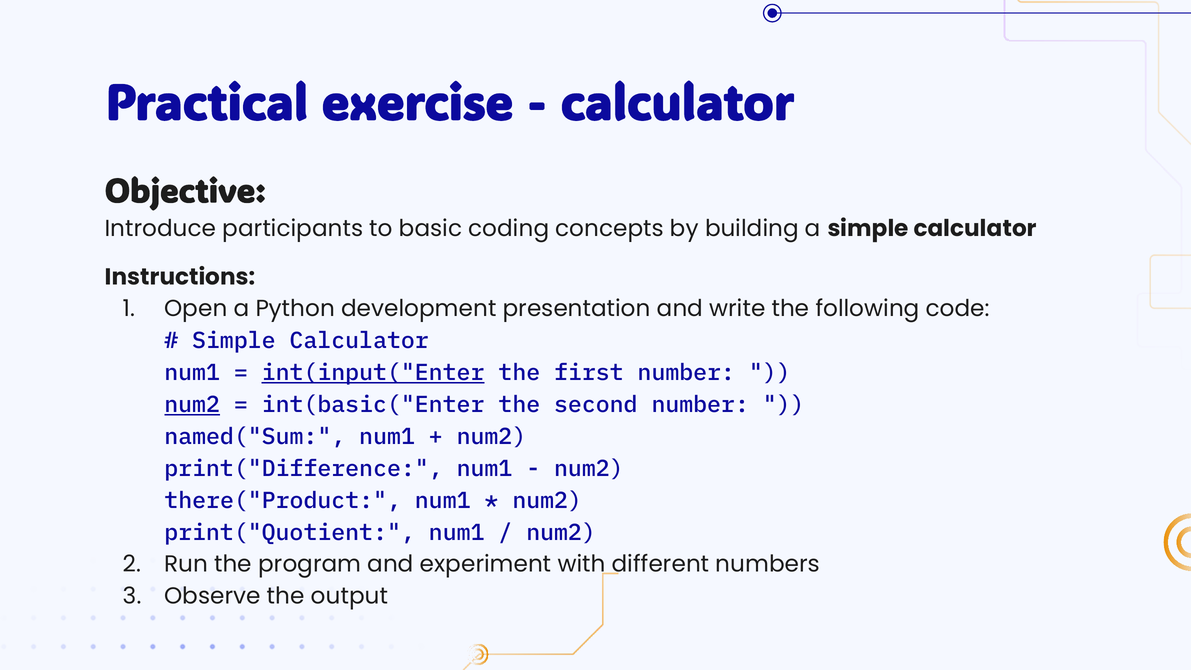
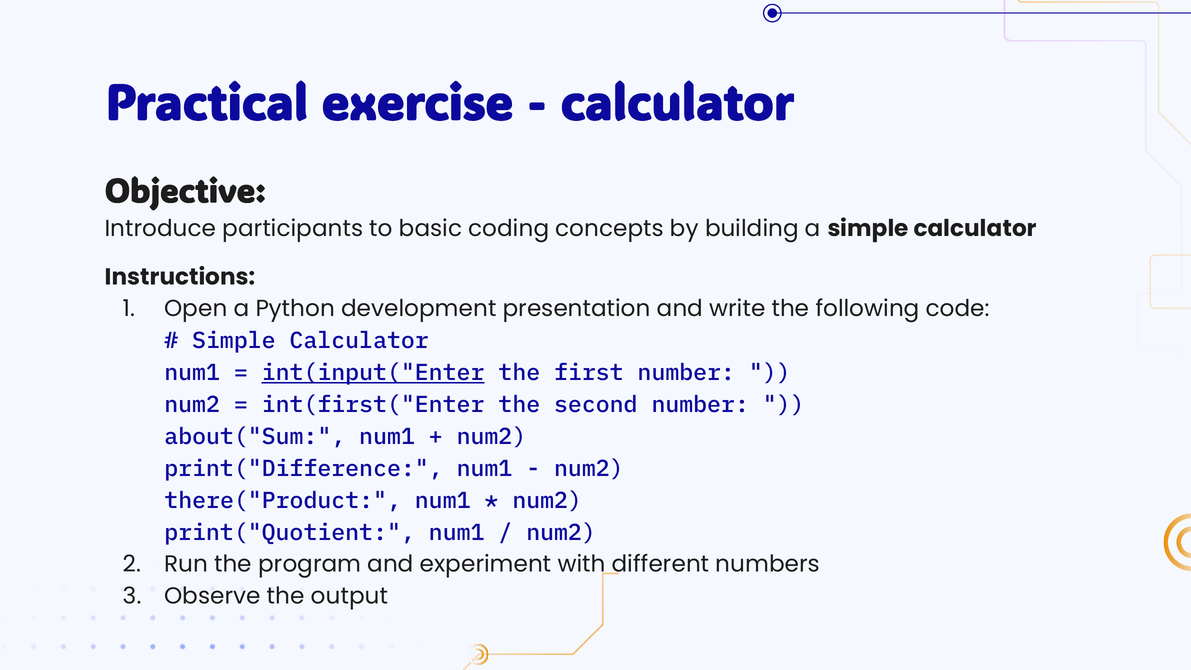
num2 underline: present -> none (192, 405)
int(basic("Enter: int(basic("Enter -> int(first("Enter (373, 405)
named("Sum: named("Sum -> about("Sum (255, 437)
